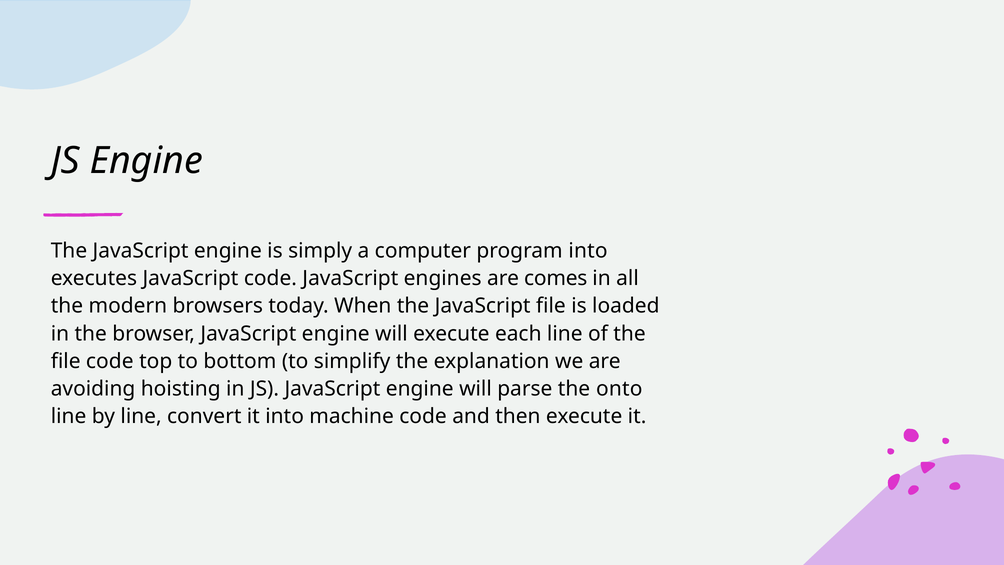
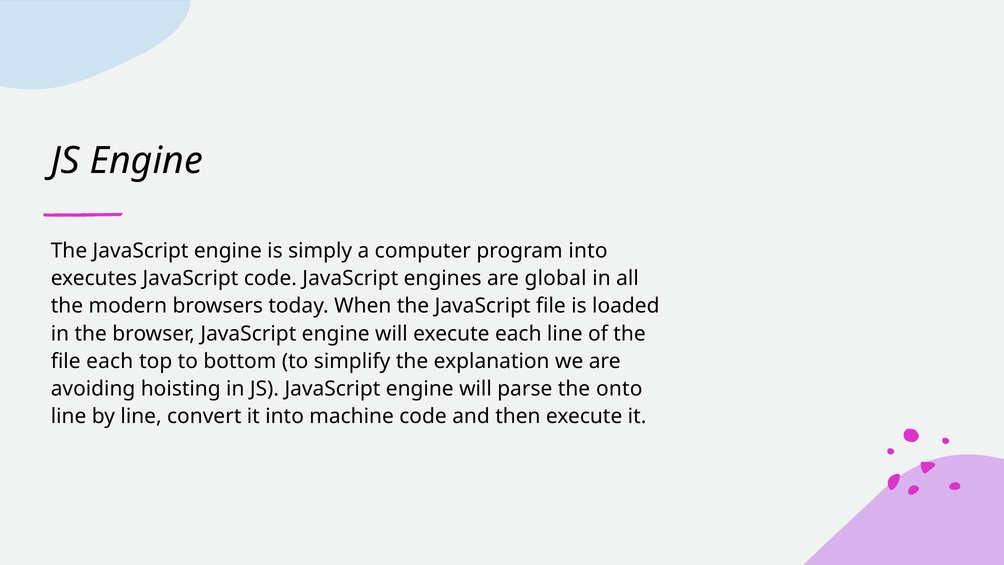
comes: comes -> global (556, 278)
file code: code -> each (110, 361)
